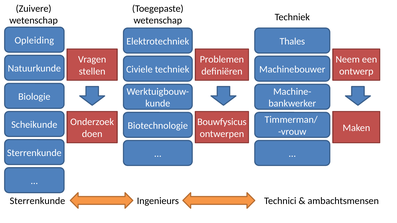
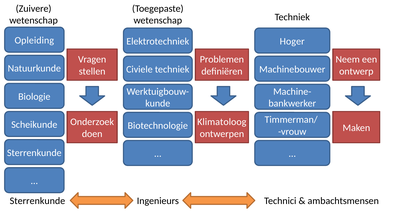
Thales: Thales -> Hoger (292, 41)
Bouwfysicus: Bouwfysicus -> Klimatoloog (222, 122)
